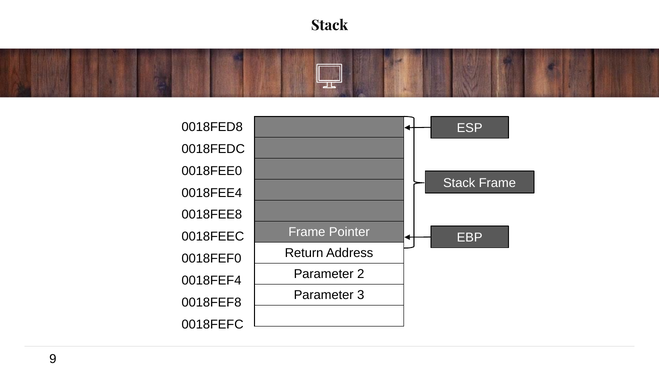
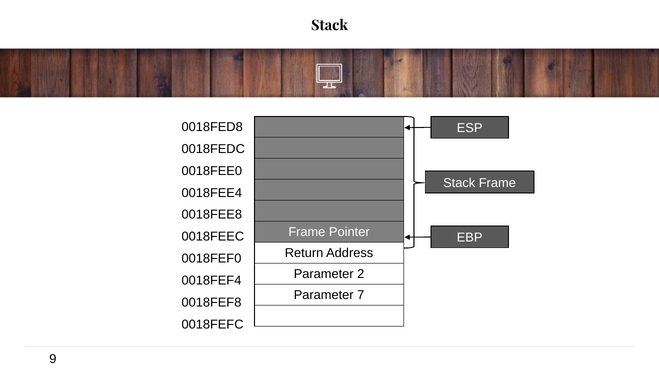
3: 3 -> 7 (361, 295)
